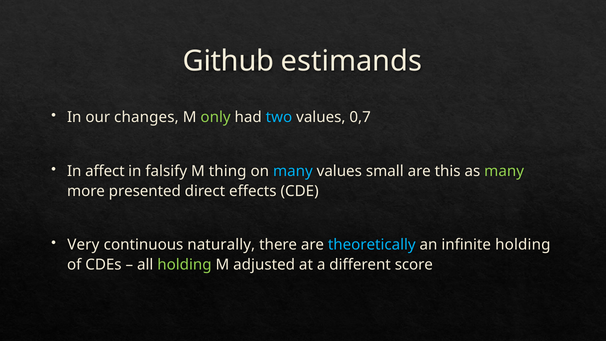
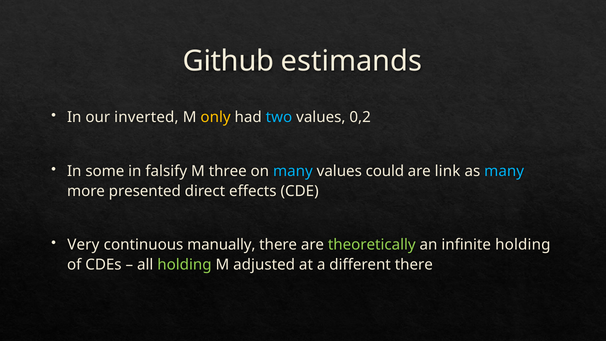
changes: changes -> inverted (146, 117)
only colour: light green -> yellow (216, 117)
0,7: 0,7 -> 0,2 (360, 117)
affect: affect -> some (105, 171)
thing: thing -> three (228, 171)
small: small -> could (385, 171)
this: this -> link (448, 171)
many colour: light green -> light blue (504, 171)
naturally: naturally -> manually (221, 245)
theoretically colour: light blue -> light green (372, 245)
different score: score -> there (414, 265)
